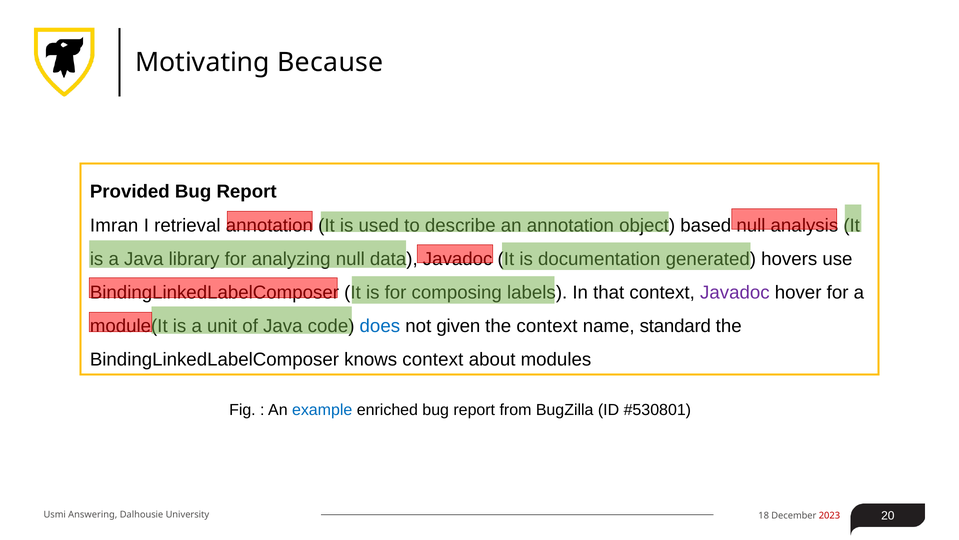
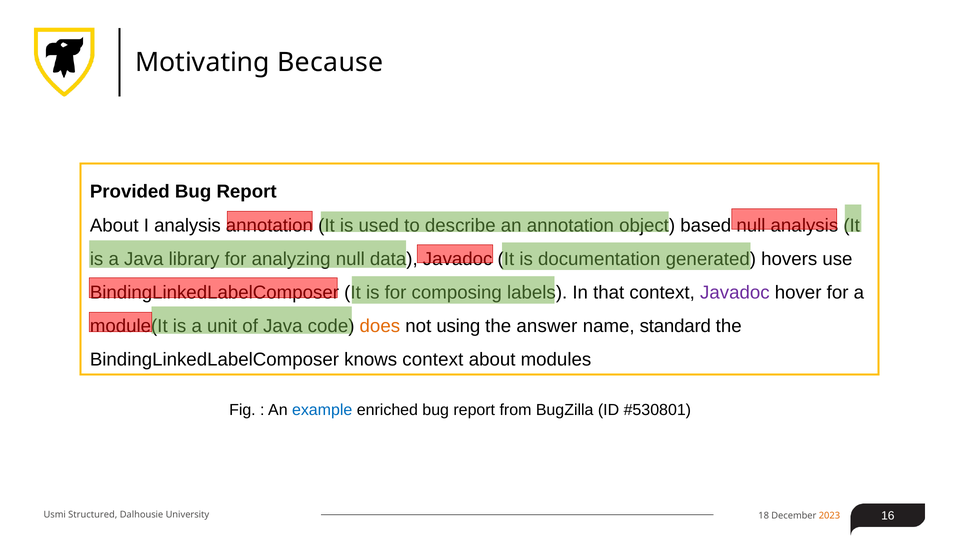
Imran: Imran -> About (114, 225)
I retrieval: retrieval -> analysis (187, 225)
does colour: blue -> orange (380, 326)
given: given -> using (458, 326)
the context: context -> answer (547, 326)
Answering: Answering -> Structured (93, 514)
20: 20 -> 16 (888, 515)
2023 colour: red -> orange (829, 515)
